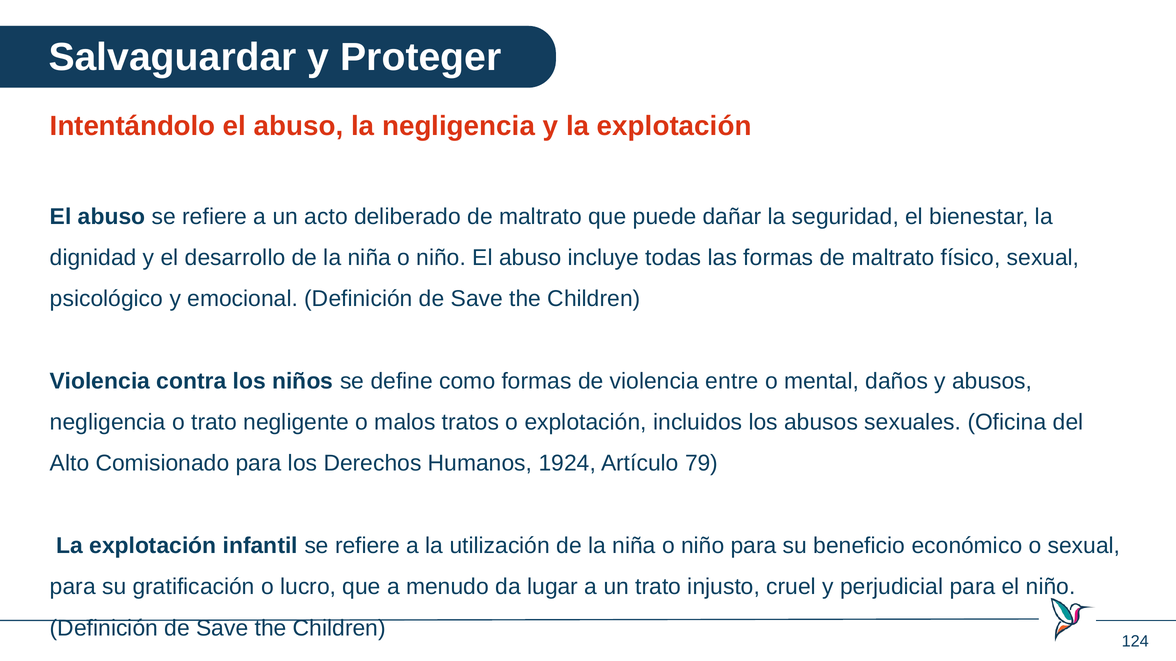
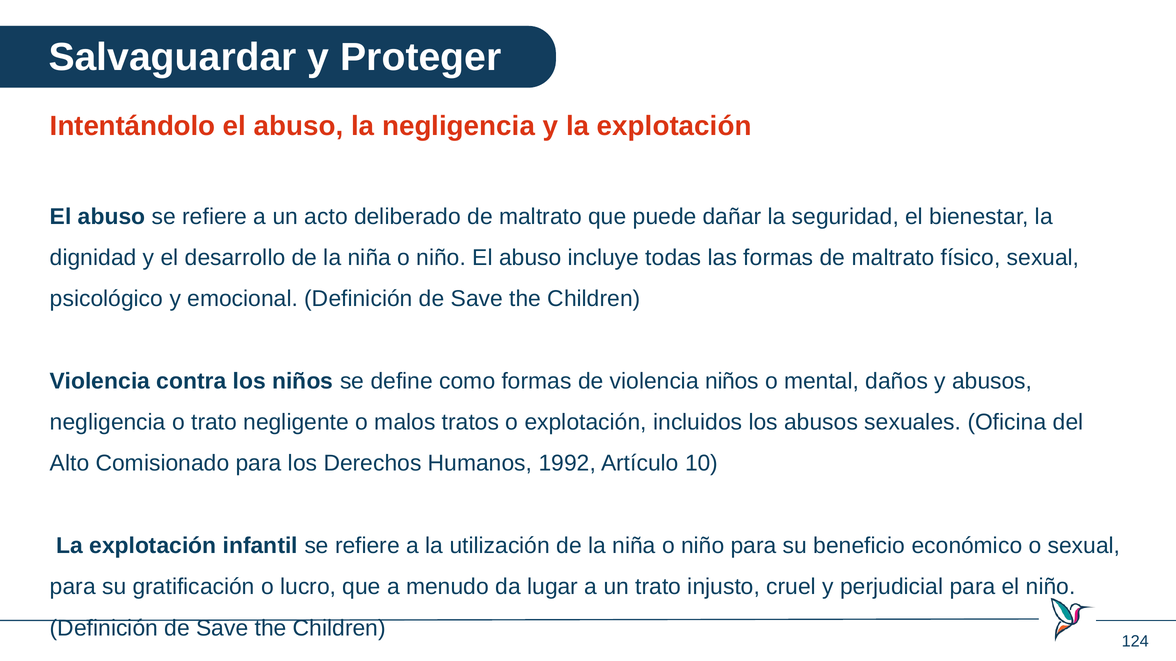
violencia entre: entre -> niños (732, 382)
1924: 1924 -> 1992 (567, 464)
79: 79 -> 10 (702, 464)
